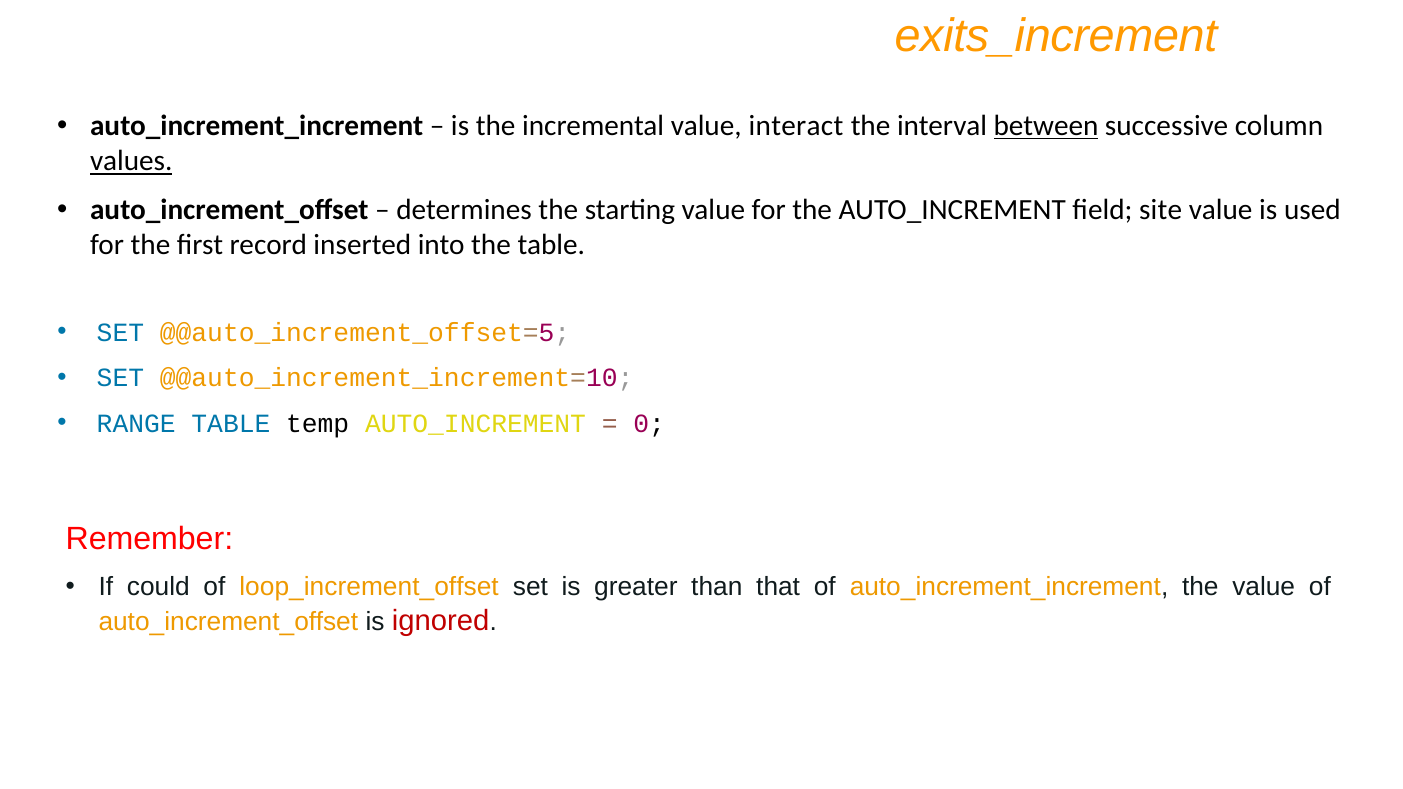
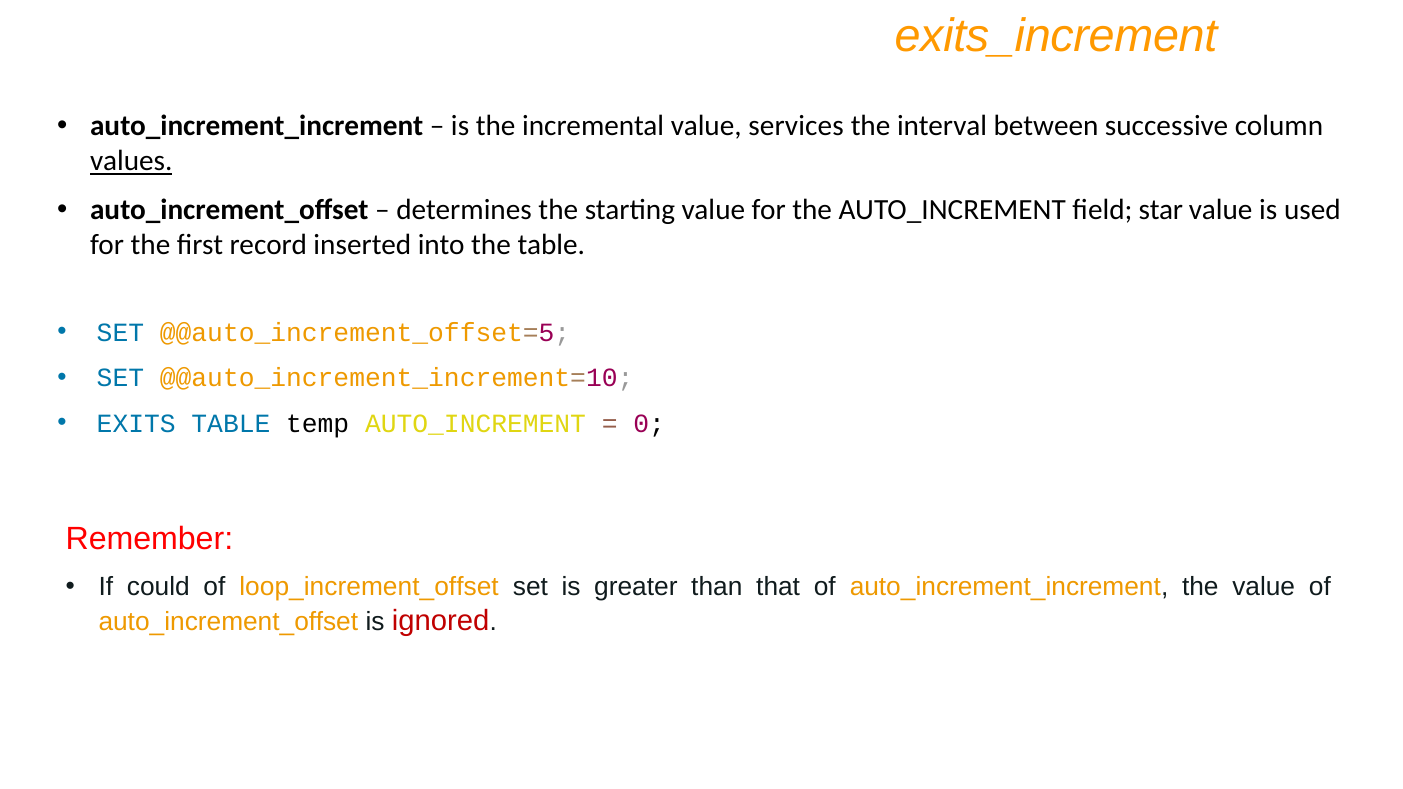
interact: interact -> services (796, 126)
between underline: present -> none (1046, 126)
site: site -> star (1161, 210)
RANGE: RANGE -> EXITS (136, 424)
